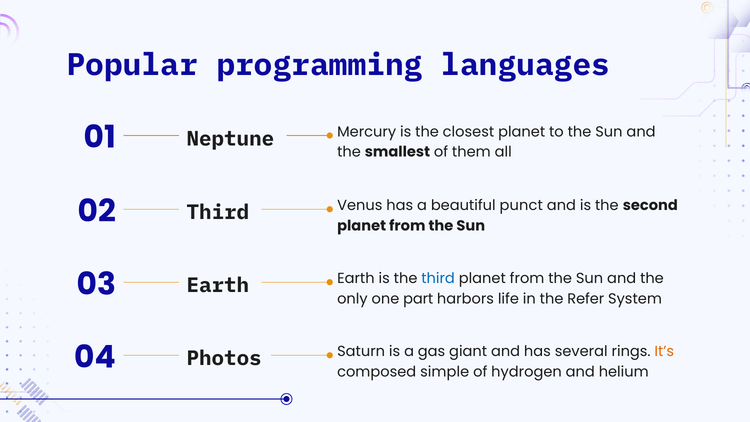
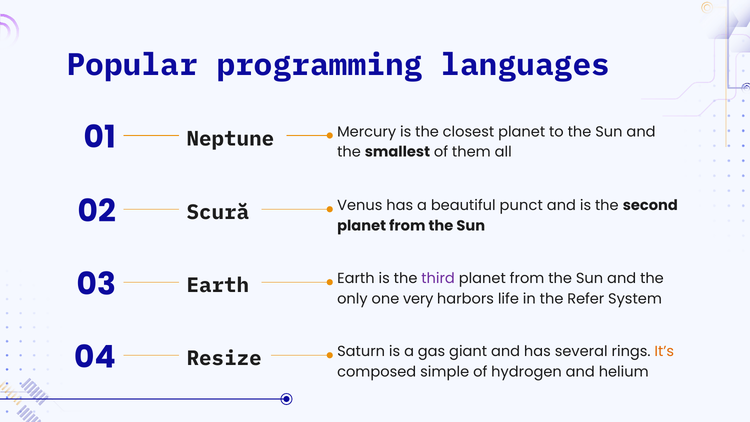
Third: Third -> Scură (218, 213)
third colour: blue -> purple (438, 279)
part: part -> very (418, 299)
Photos: Photos -> Resize (224, 358)
